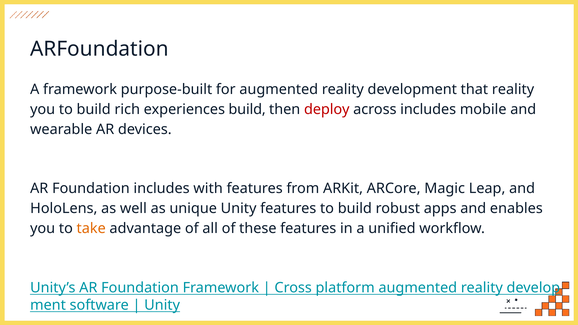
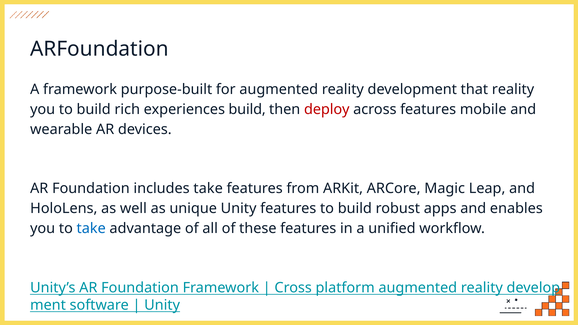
across includes: includes -> features (428, 109)
includes with: with -> take (208, 188)
take colour: orange -> blue (91, 228)
